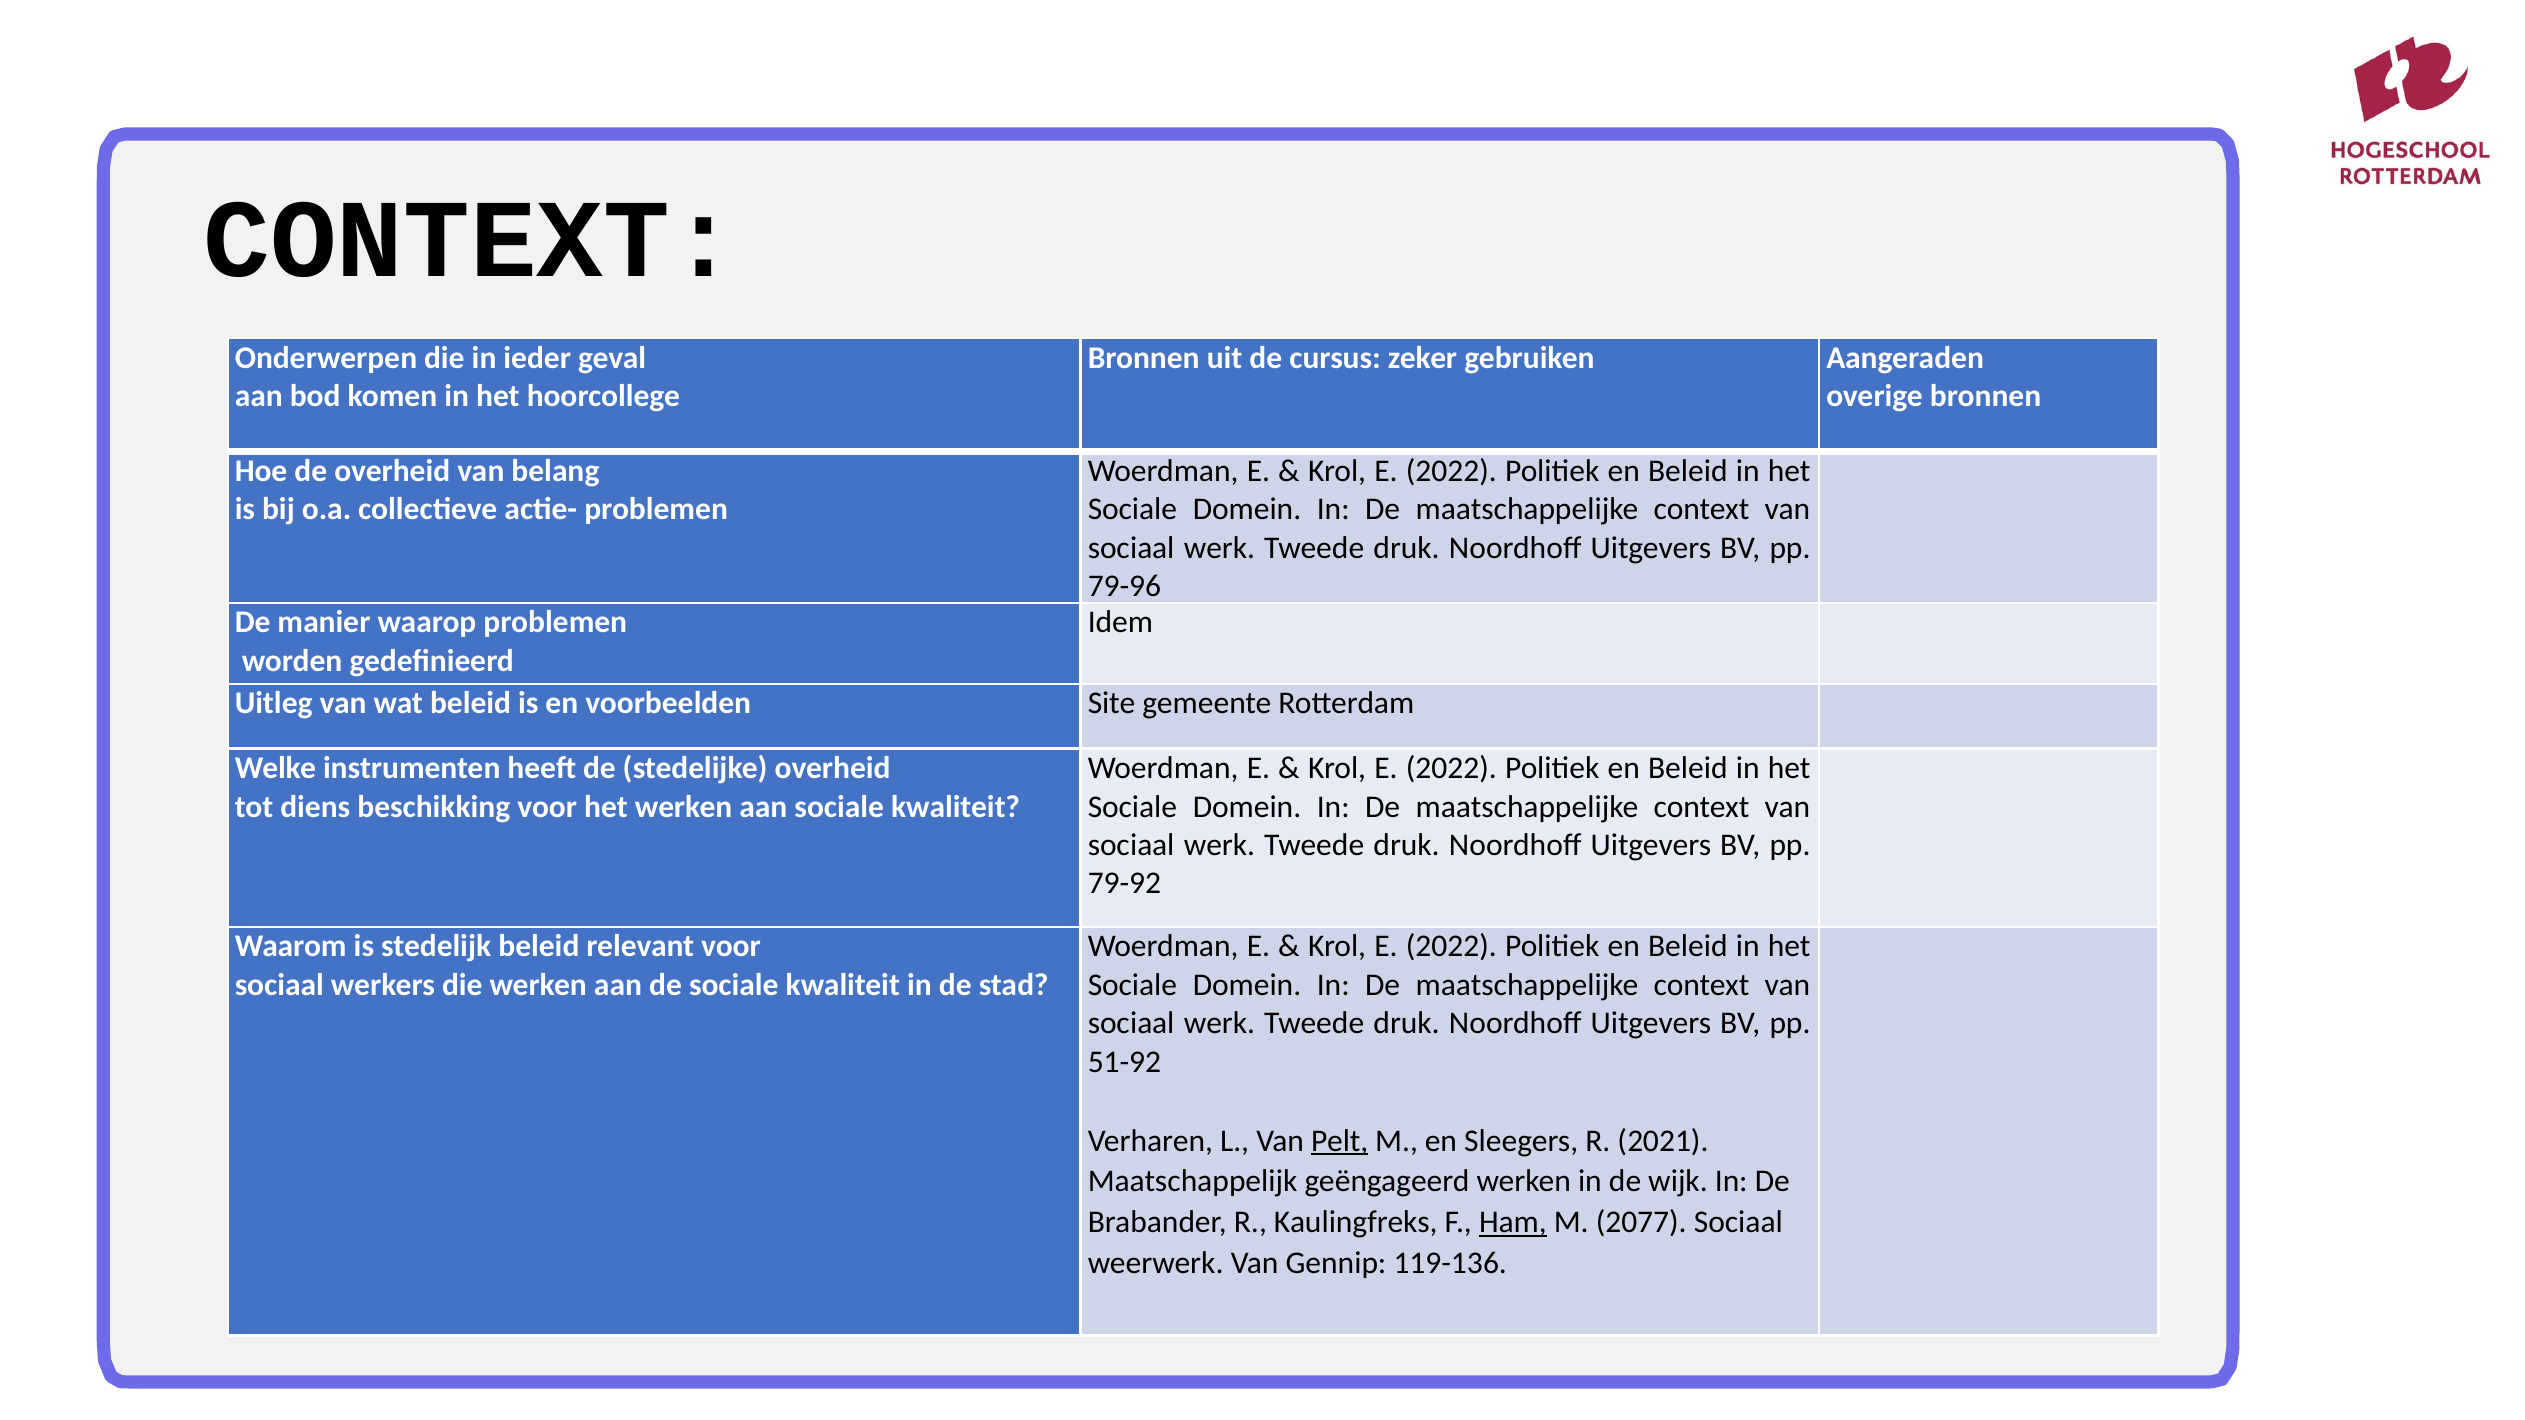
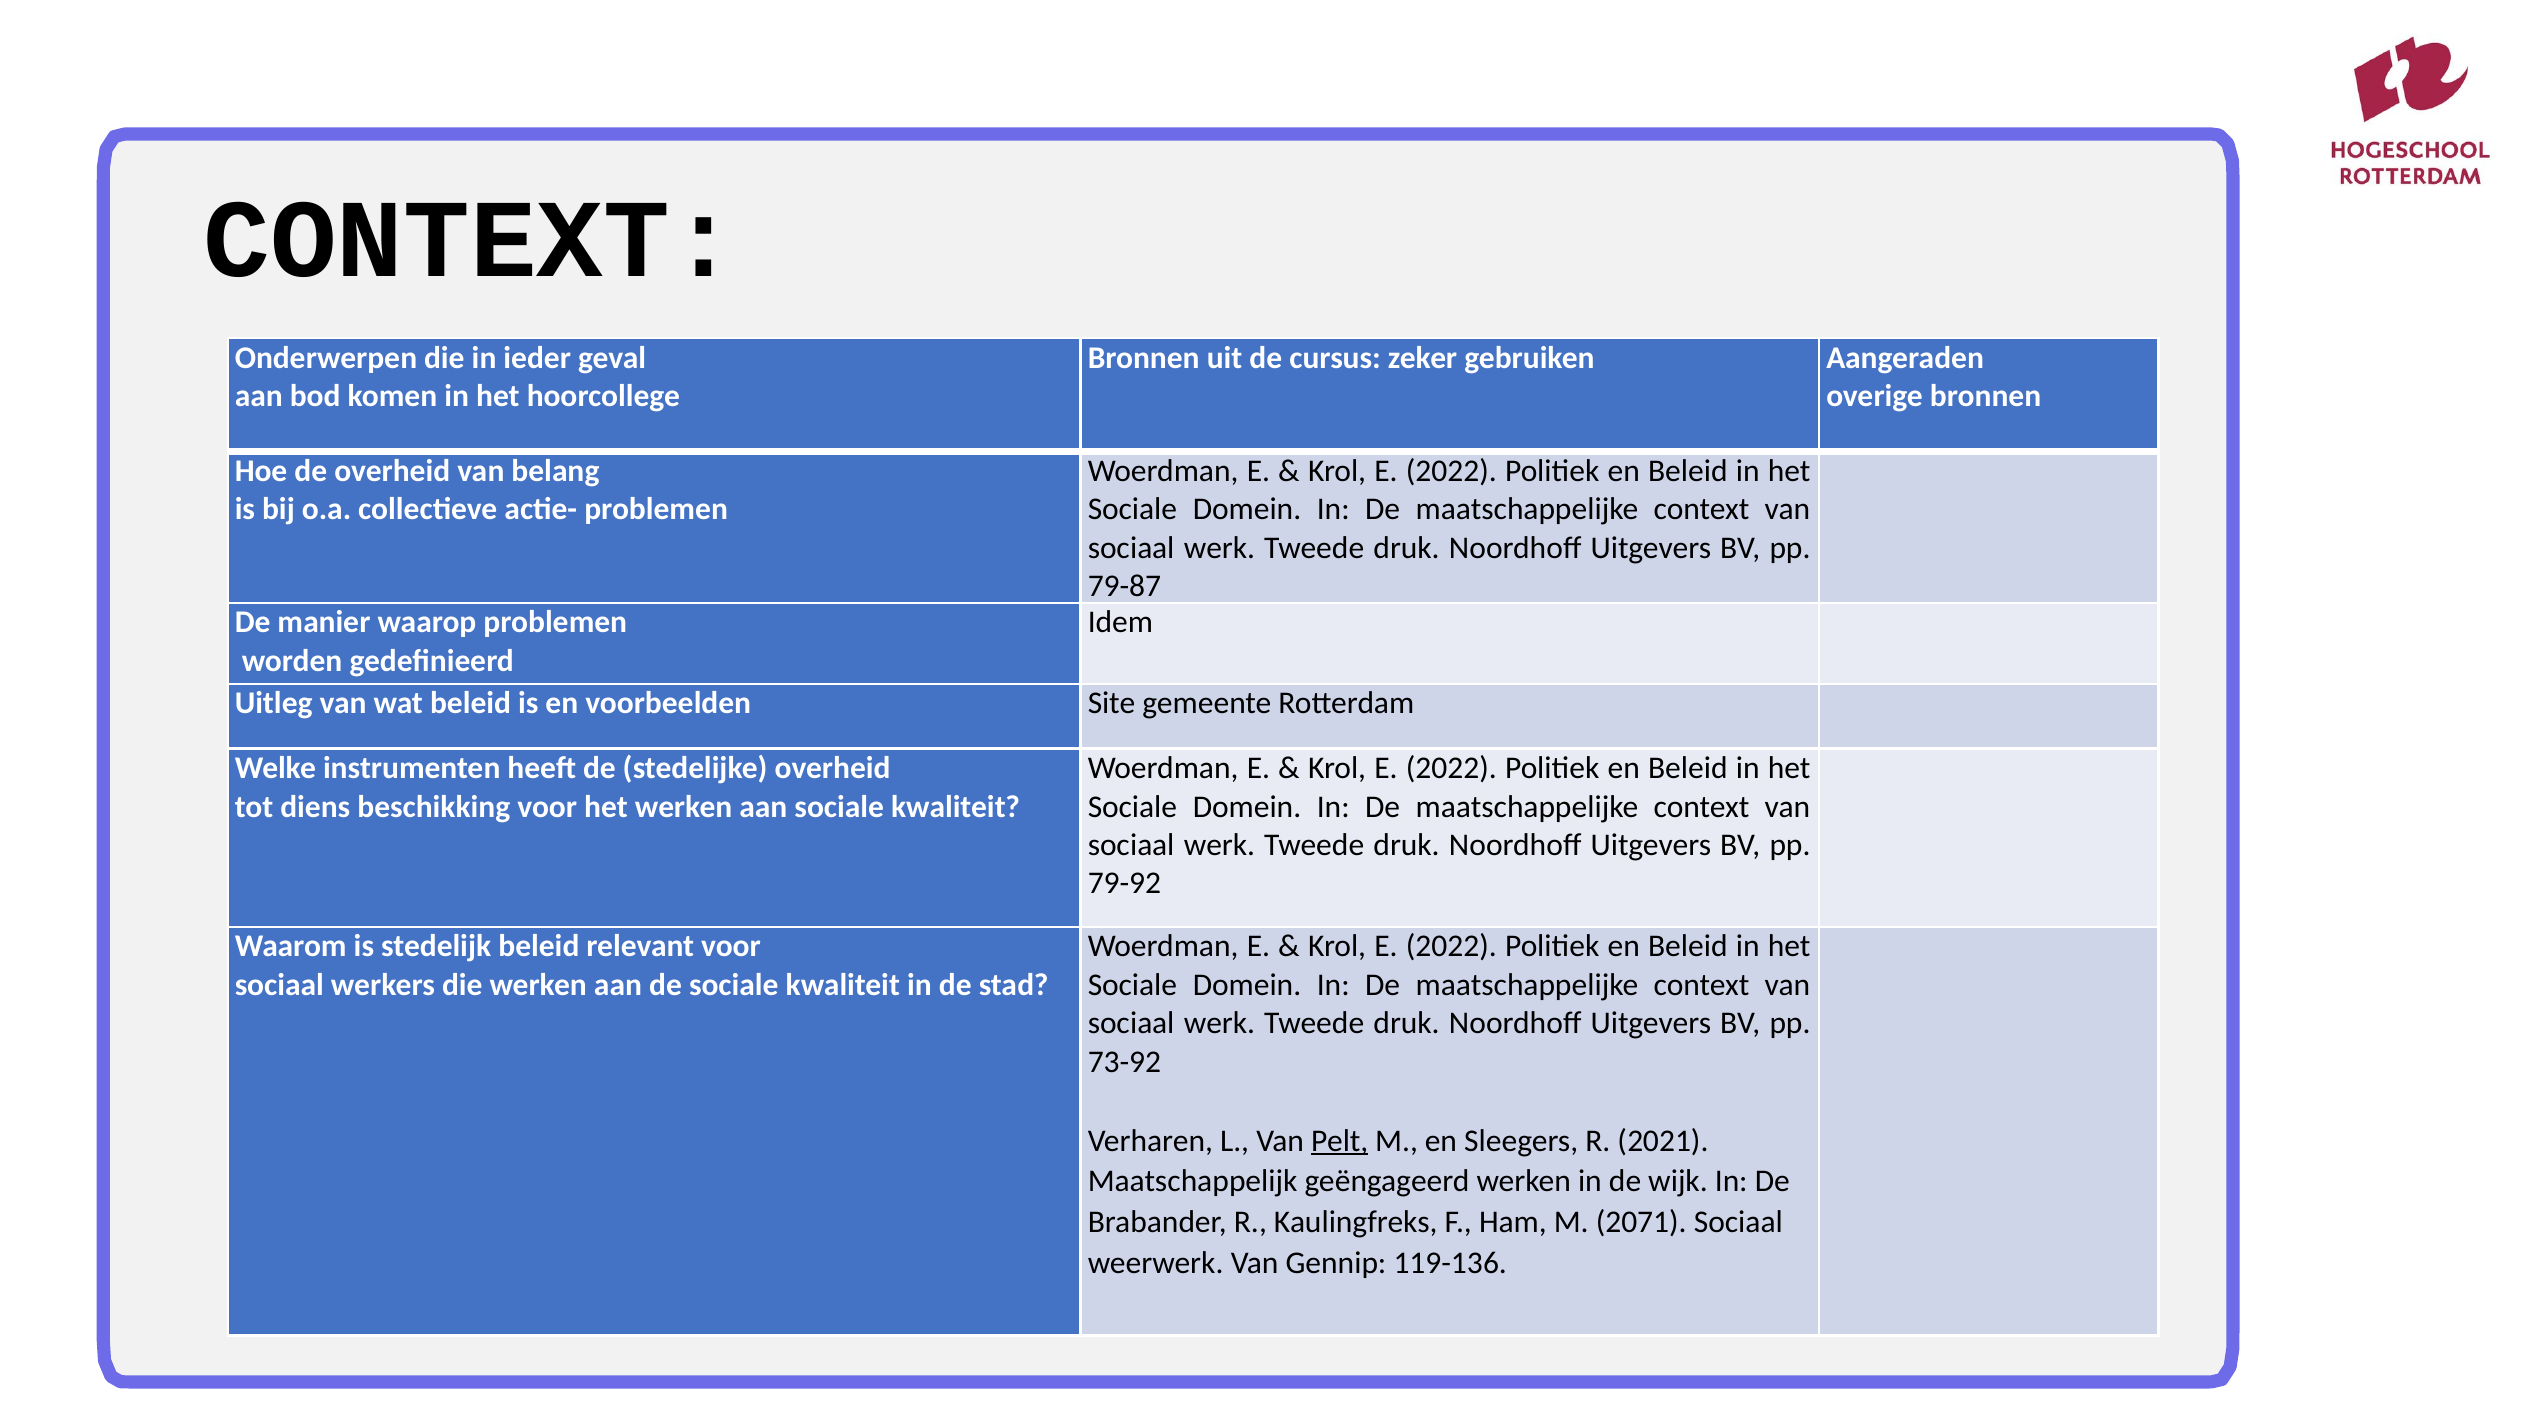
79-96: 79-96 -> 79-87 (1124, 586)
51-92: 51-92 -> 73-92 (1124, 1062)
Ham underline: present -> none (1513, 1222)
2077: 2077 -> 2071 (1641, 1222)
